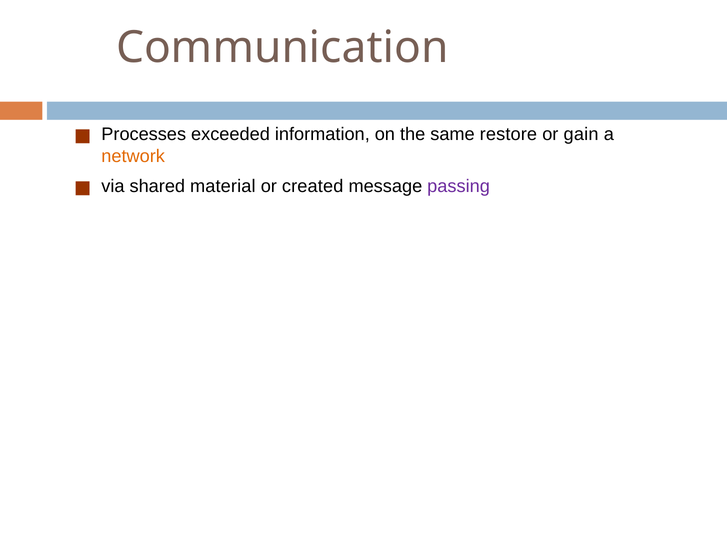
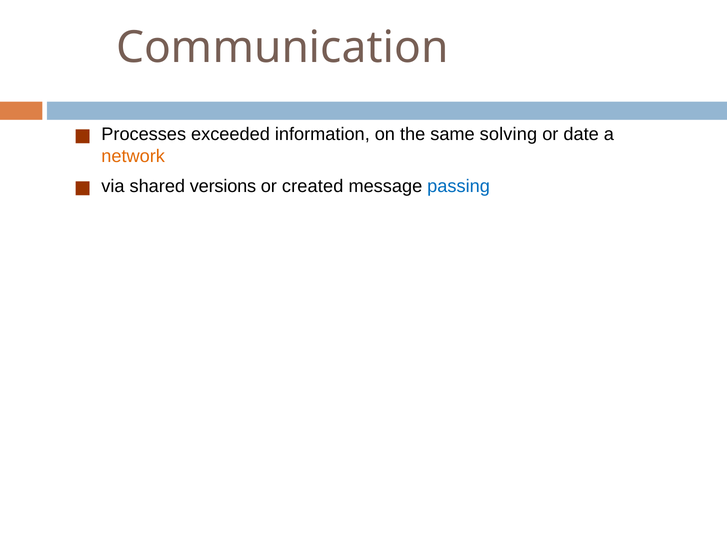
restore: restore -> solving (508, 135)
gain: gain -> date (581, 135)
material: material -> versions (223, 186)
passing colour: purple -> blue (459, 186)
